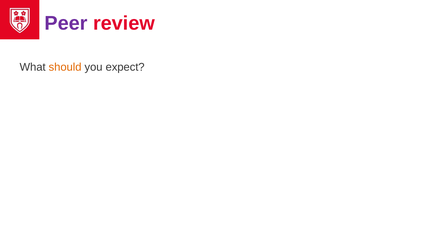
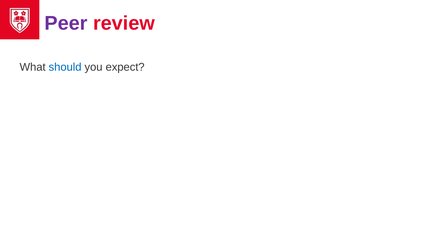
should colour: orange -> blue (65, 67)
